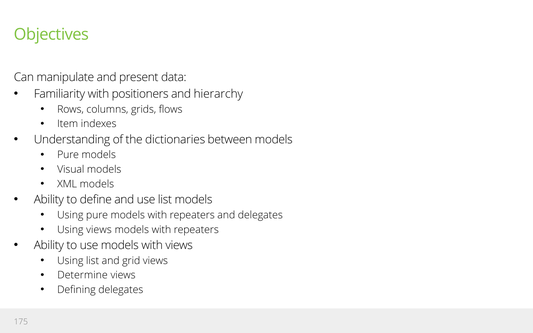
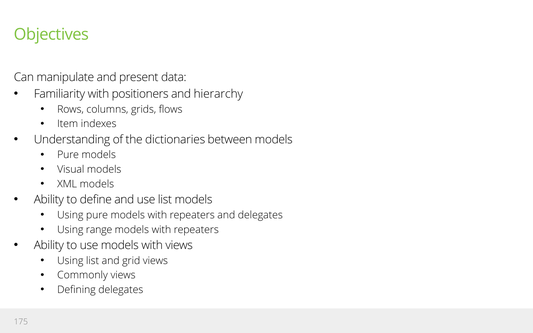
Using views: views -> range (99, 230)
Determine: Determine -> Commonly (82, 275)
